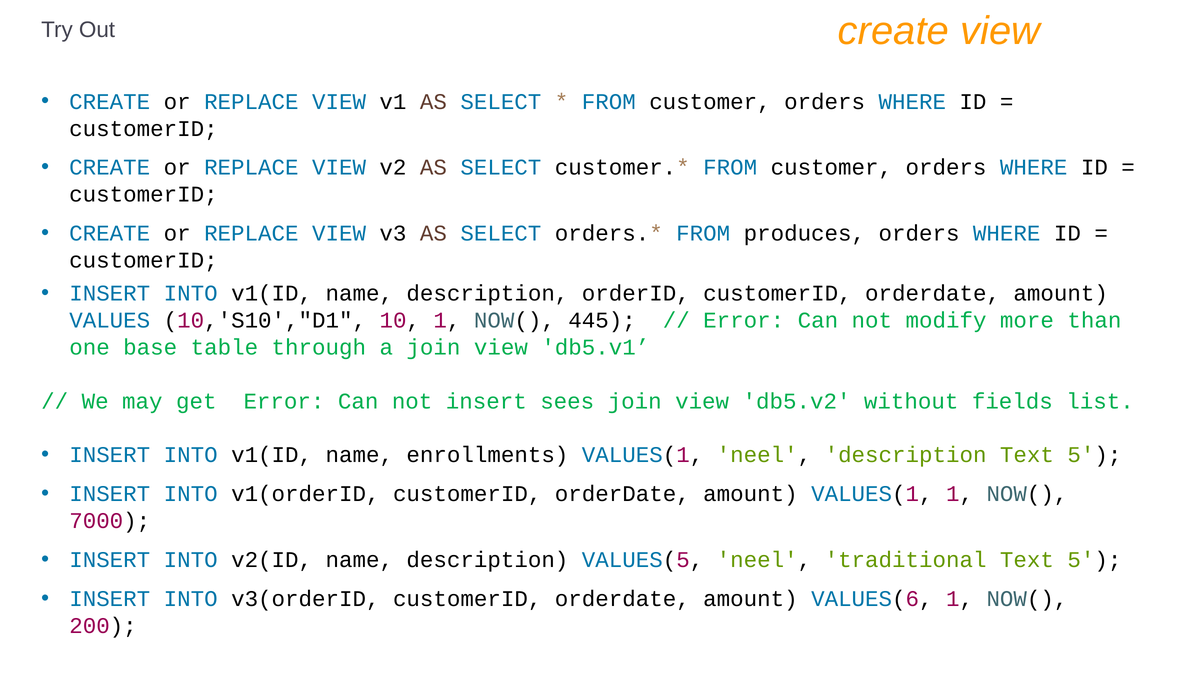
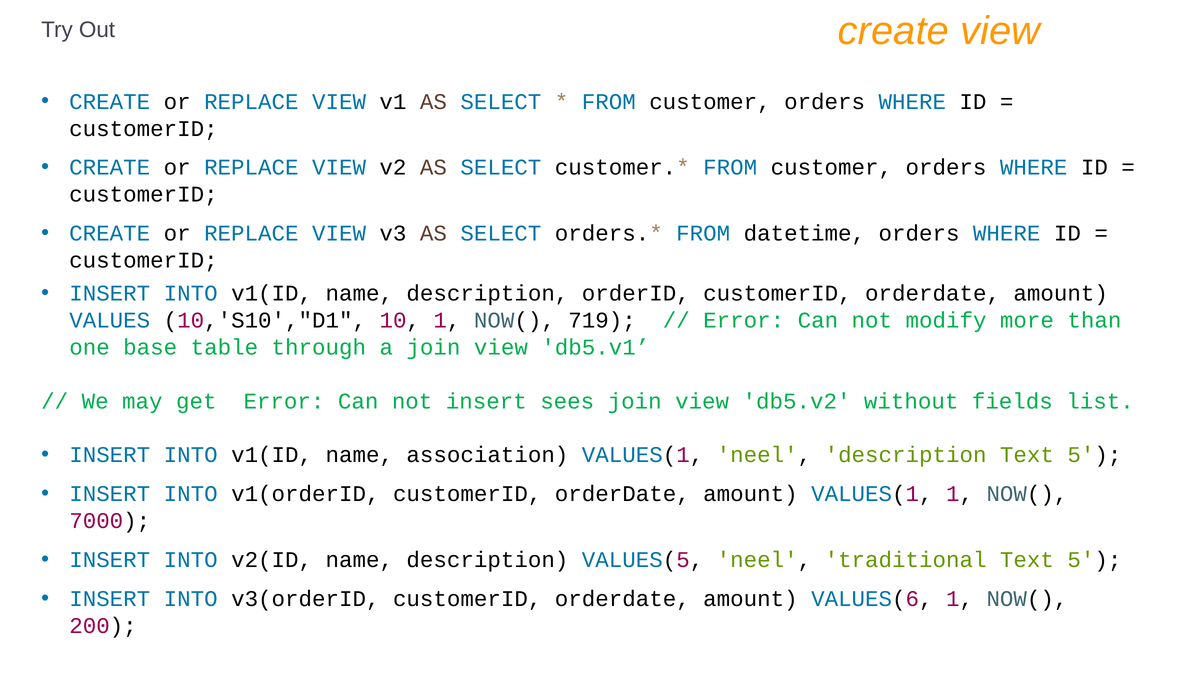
produces: produces -> datetime (804, 234)
445: 445 -> 719 (602, 320)
enrollments: enrollments -> association (487, 455)
